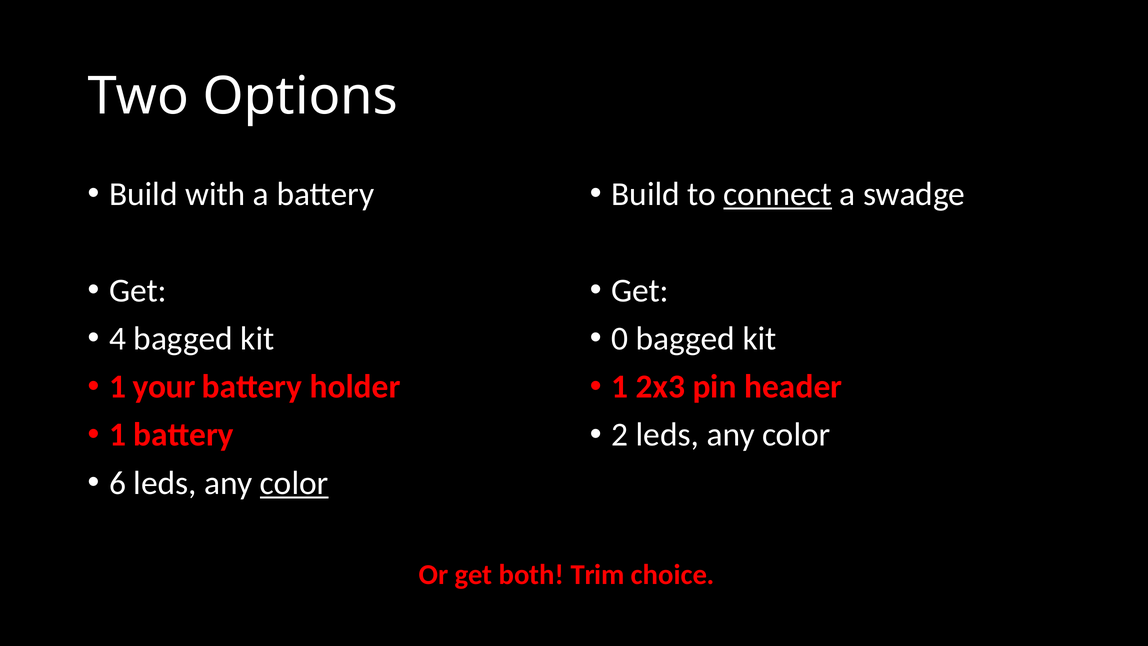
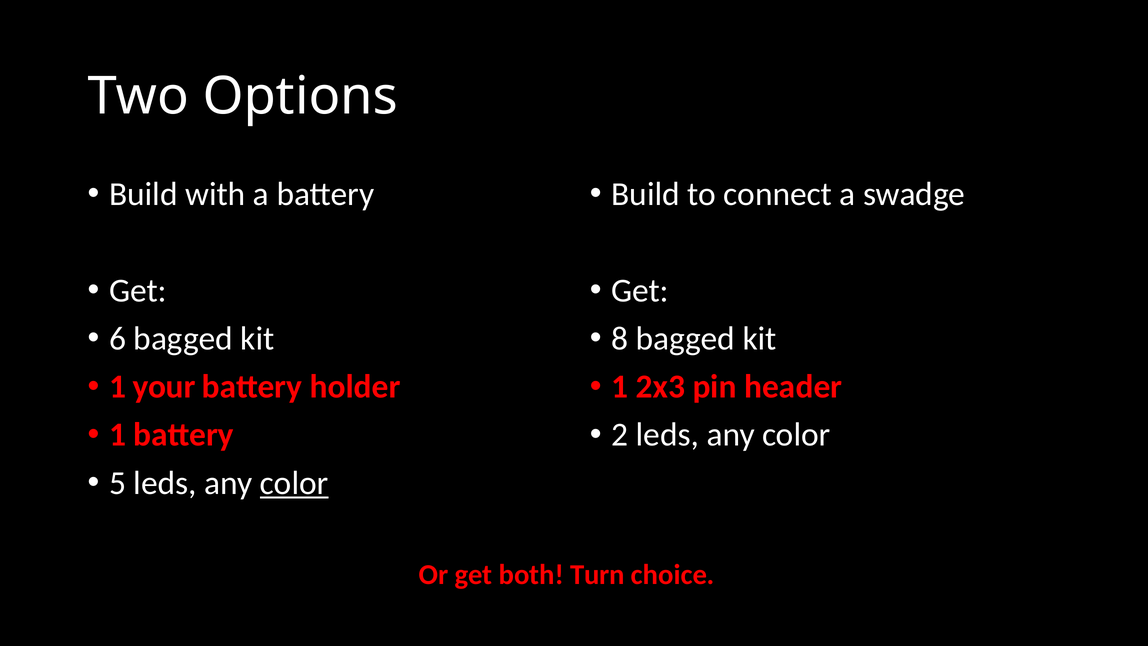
connect underline: present -> none (778, 194)
4: 4 -> 6 (118, 338)
0: 0 -> 8 (620, 338)
6: 6 -> 5 (118, 483)
Trim: Trim -> Turn (598, 574)
